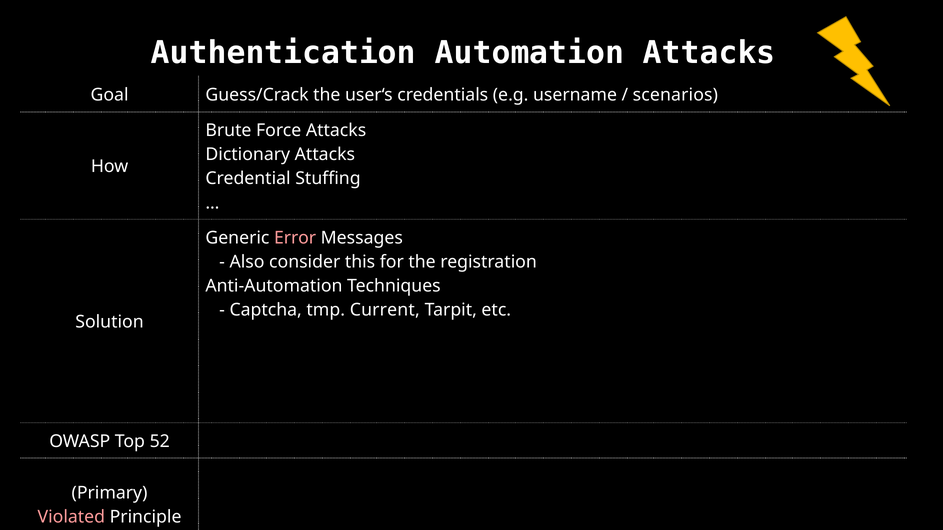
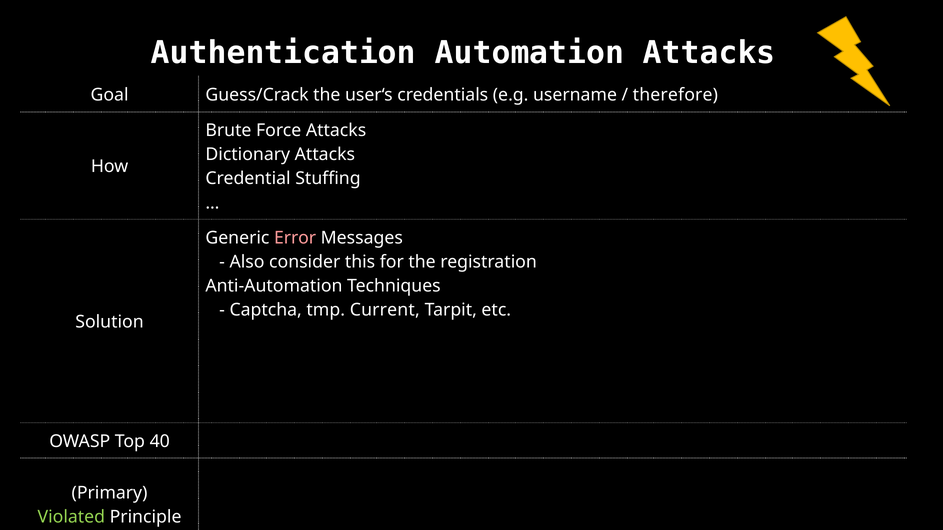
scenarios: scenarios -> therefore (675, 95)
52: 52 -> 40 (160, 442)
Violated colour: pink -> light green (71, 517)
